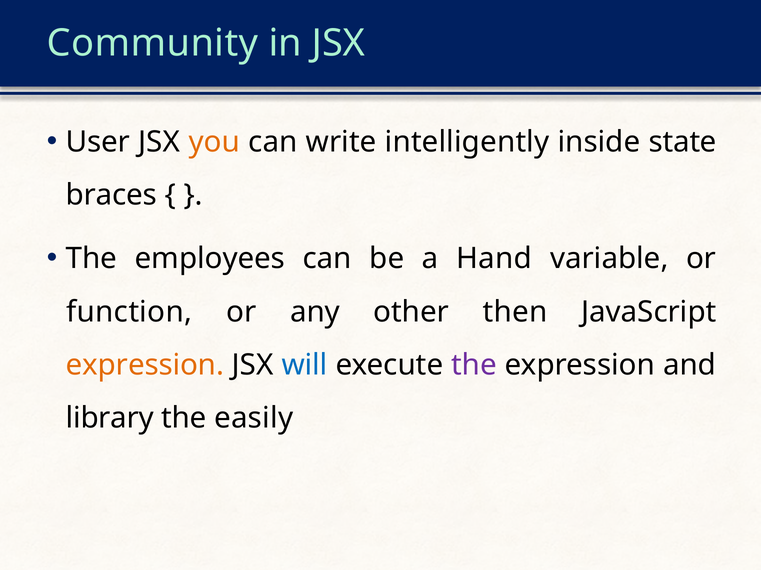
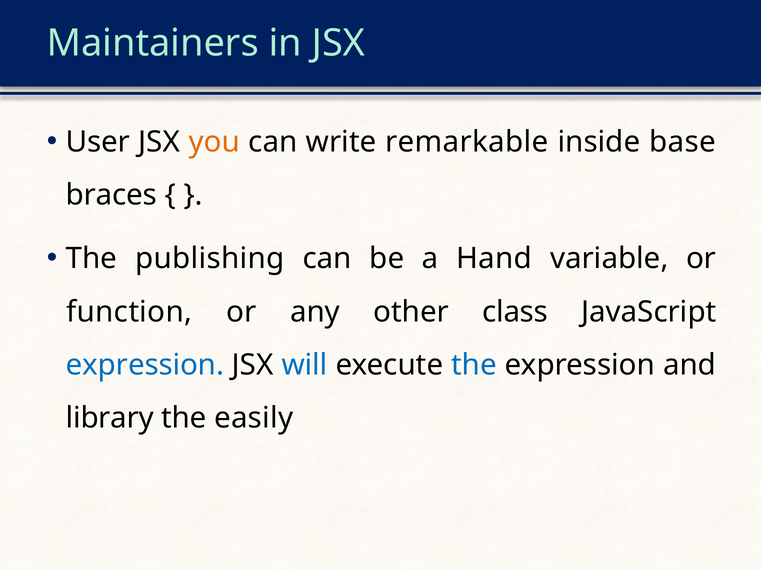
Community: Community -> Maintainers (153, 43)
intelligently: intelligently -> remarkable (467, 142)
state: state -> base (682, 142)
employees: employees -> publishing (210, 259)
then: then -> class (515, 312)
expression colour: orange -> blue (145, 365)
the colour: purple -> blue (474, 365)
